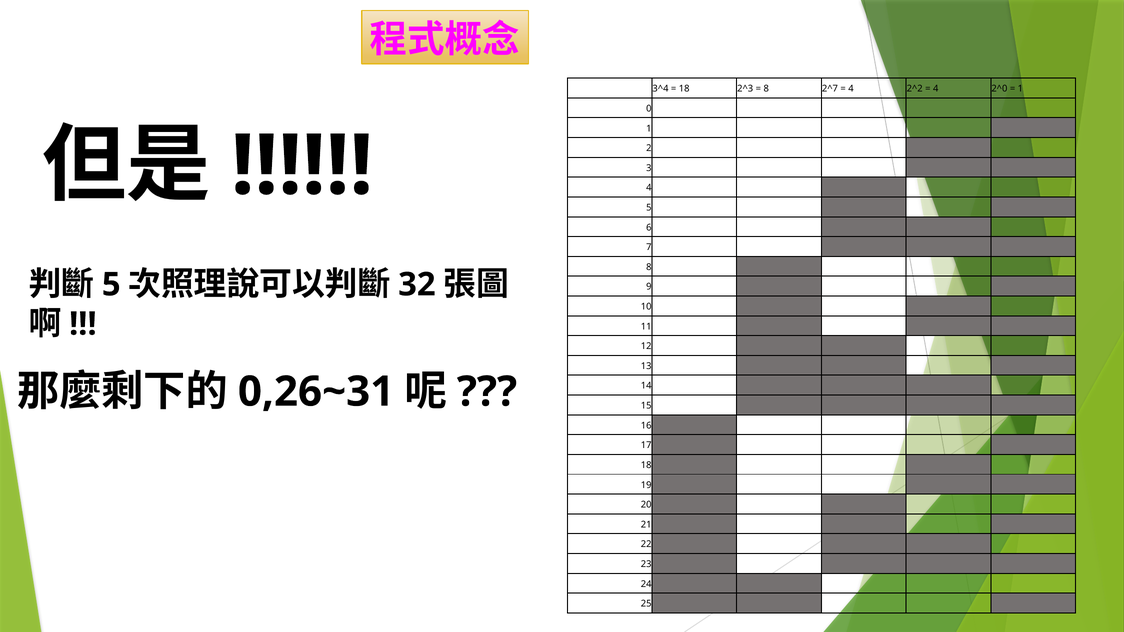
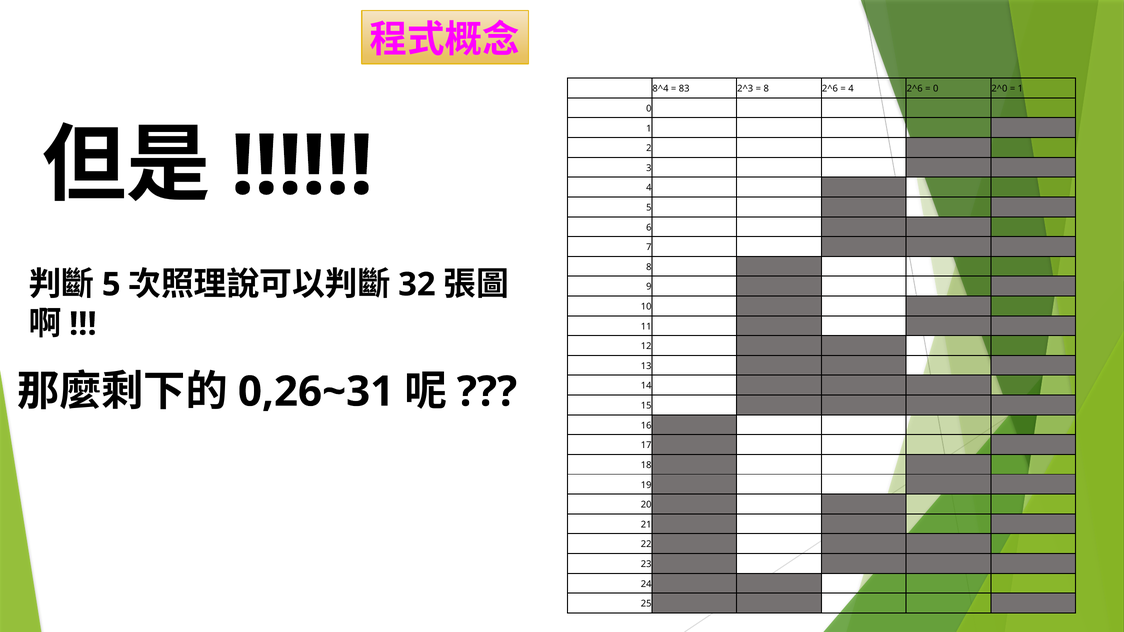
3^4: 3^4 -> 8^4 (660, 89)
18: 18 -> 83 (684, 89)
8 2^7: 2^7 -> 2^6 (830, 89)
4 2^2: 2^2 -> 2^6 (915, 89)
4: 4 -> 0 (936, 89)
